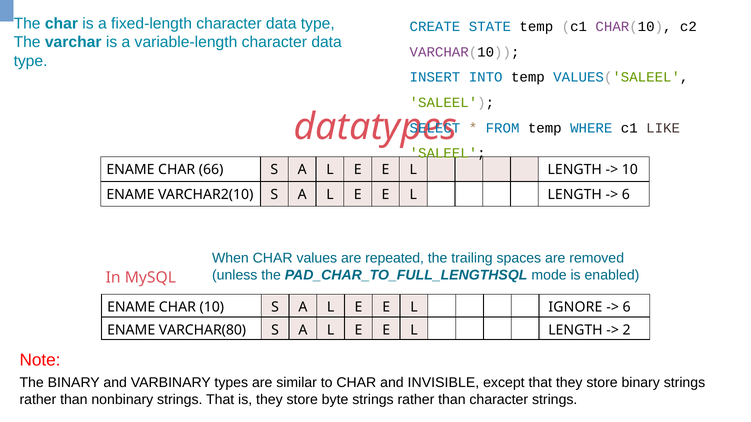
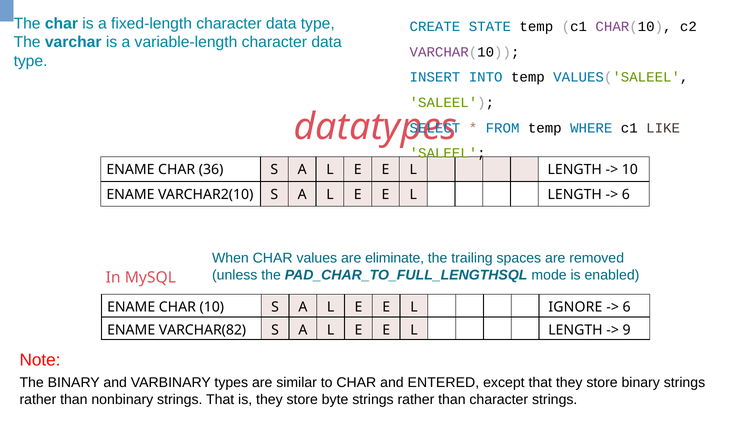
66: 66 -> 36 (211, 170)
repeated: repeated -> eliminate (395, 258)
VARCHAR(80: VARCHAR(80 -> VARCHAR(82 (202, 331)
2: 2 -> 9 (627, 331)
INVISIBLE: INVISIBLE -> ENTERED (443, 383)
